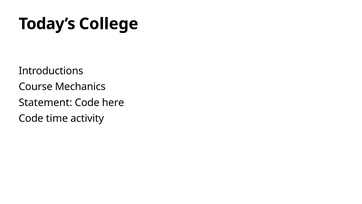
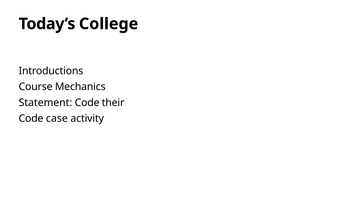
here: here -> their (113, 102)
time: time -> case (57, 118)
